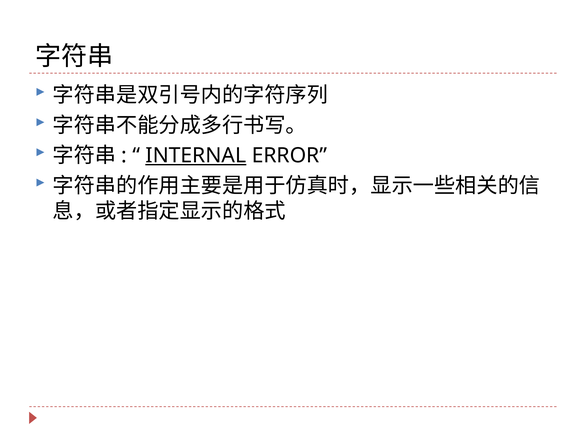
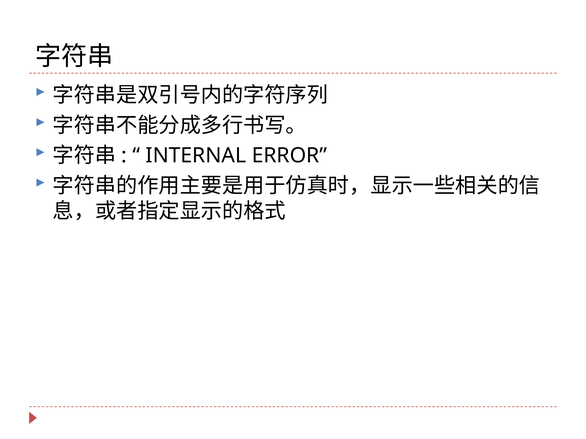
INTERNAL underline: present -> none (196, 156)
